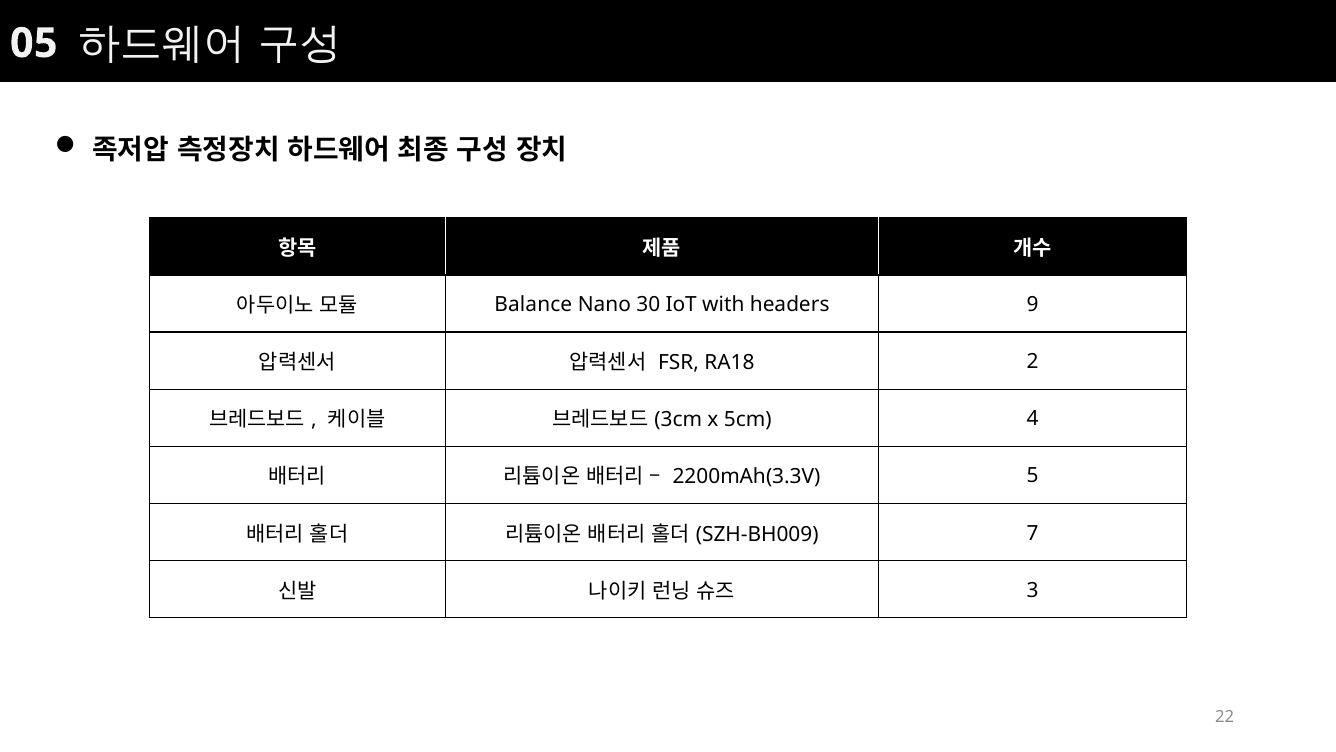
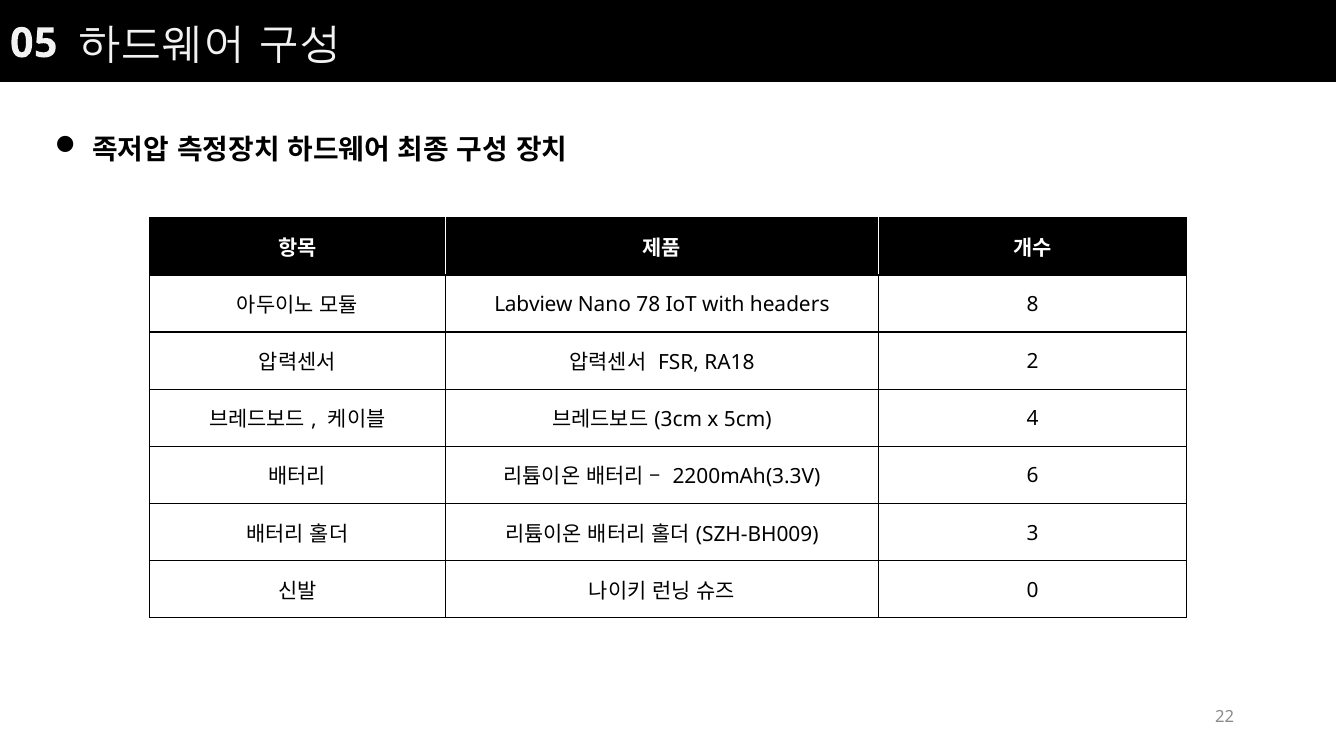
Balance: Balance -> Labview (533, 304)
30: 30 -> 78 (648, 304)
9: 9 -> 8 (1033, 304)
5: 5 -> 6 (1033, 476)
7: 7 -> 3 (1033, 533)
3: 3 -> 0 (1033, 590)
